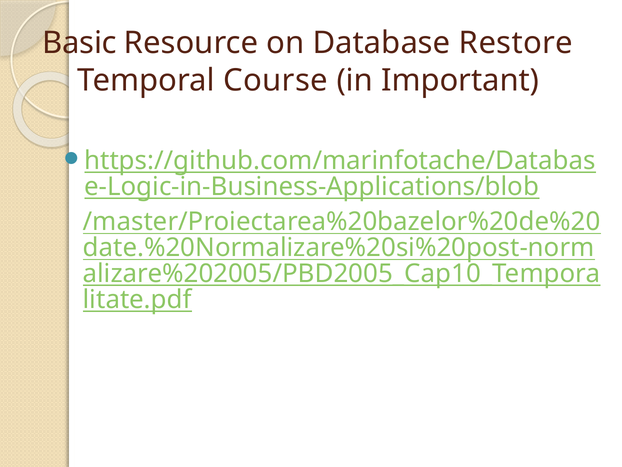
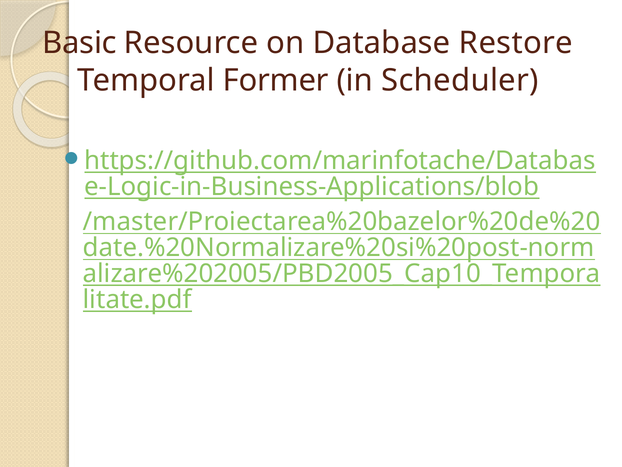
Course: Course -> Former (276, 80)
Important: Important -> Scheduler (460, 80)
